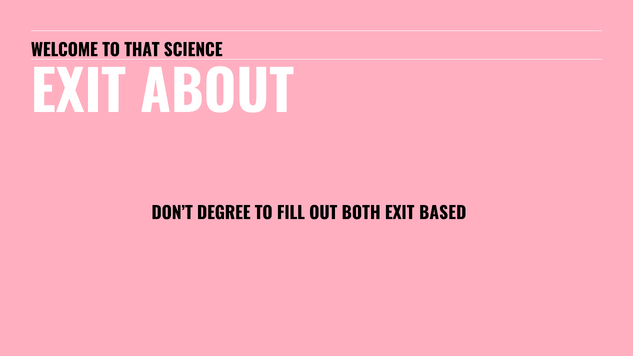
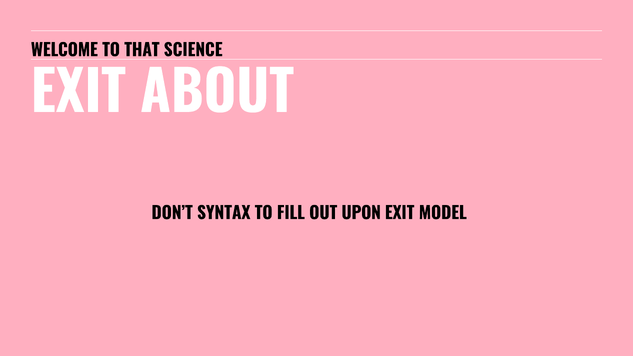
DEGREE: DEGREE -> SYNTAX (224, 213)
BOTH: BOTH -> UPON (361, 213)
BASED: BASED -> MODEL (443, 213)
